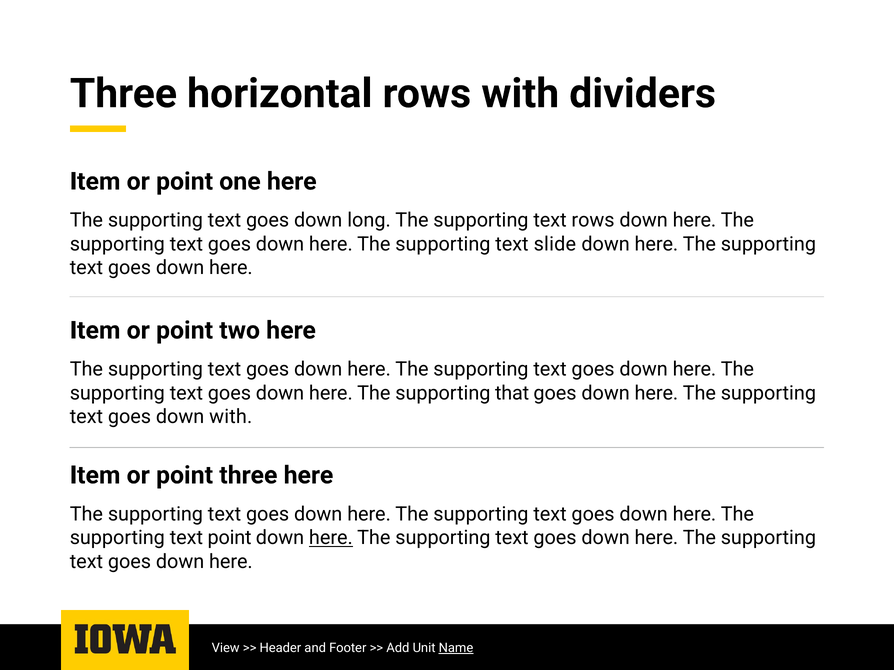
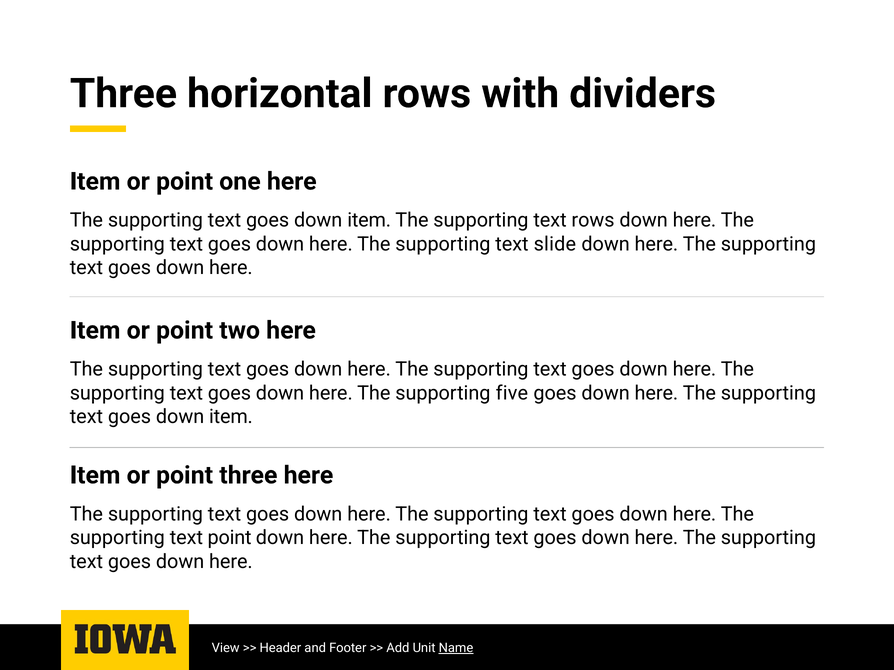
long: long -> item (369, 221)
that: that -> five (512, 393)
with: with -> item (231, 417)
here underline: present -> none (331, 538)
